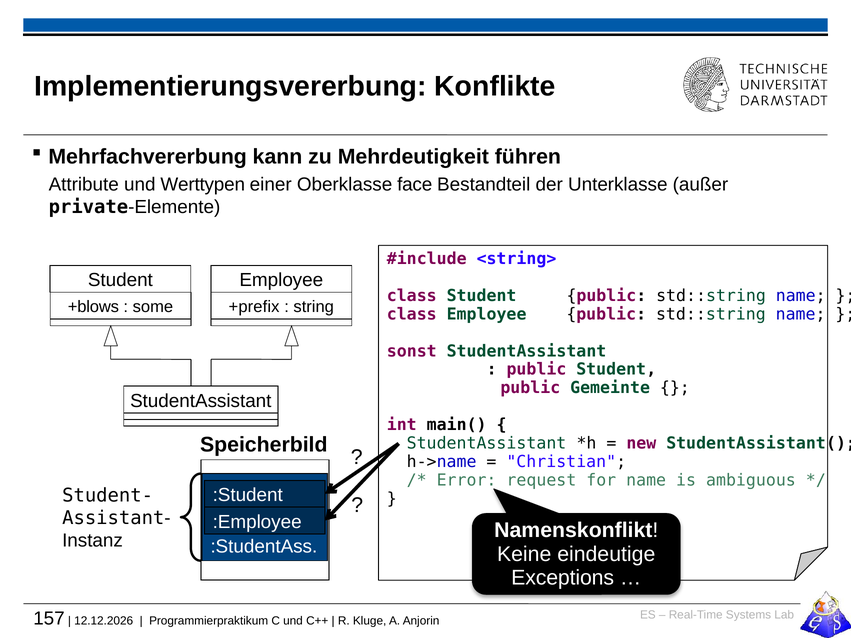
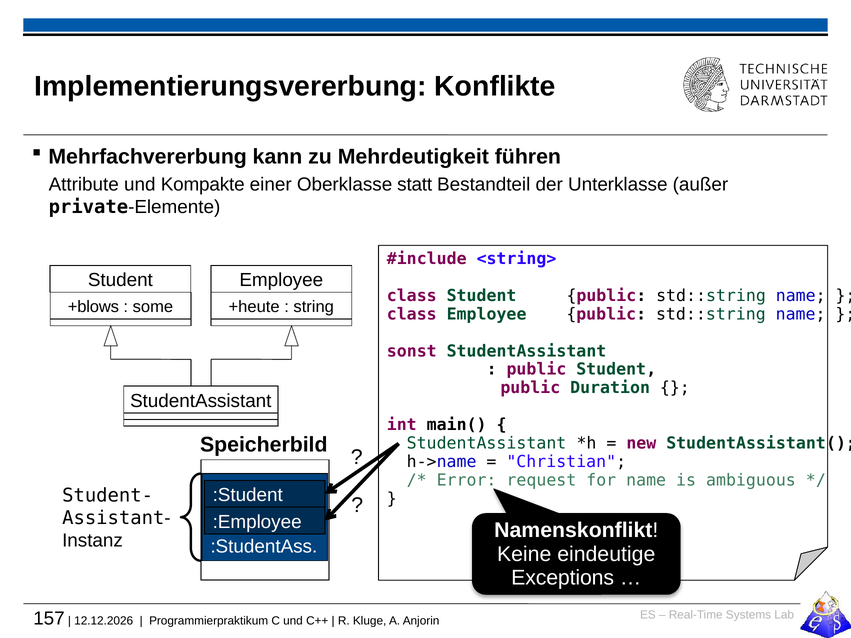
Werttypen: Werttypen -> Kompakte (203, 184)
face: face -> statt (415, 184)
+prefix: +prefix -> +heute (254, 307)
Gemeinte: Gemeinte -> Duration (610, 388)
